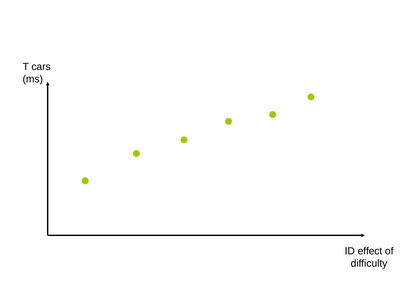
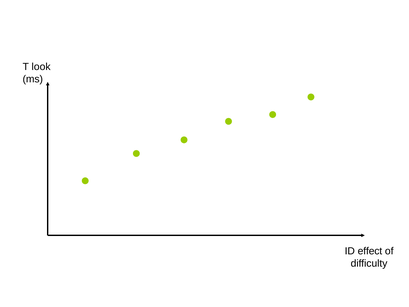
cars: cars -> look (41, 67)
